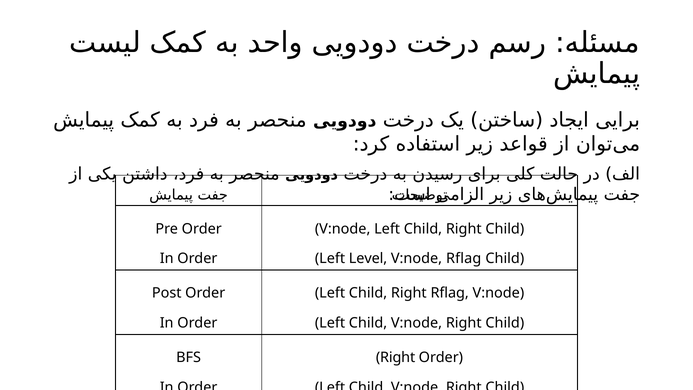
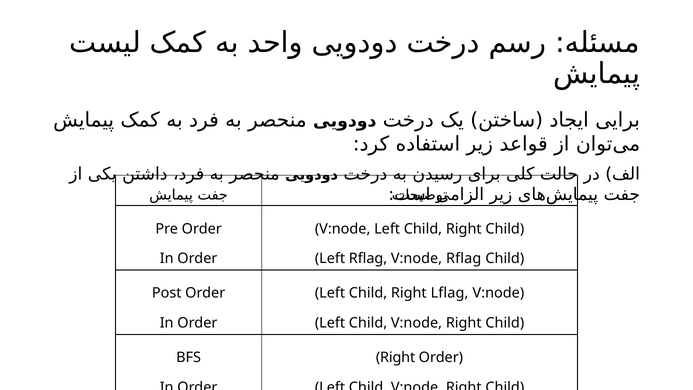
Left Level: Level -> Rflag (368, 258)
Right Rflag: Rflag -> Lflag (450, 293)
